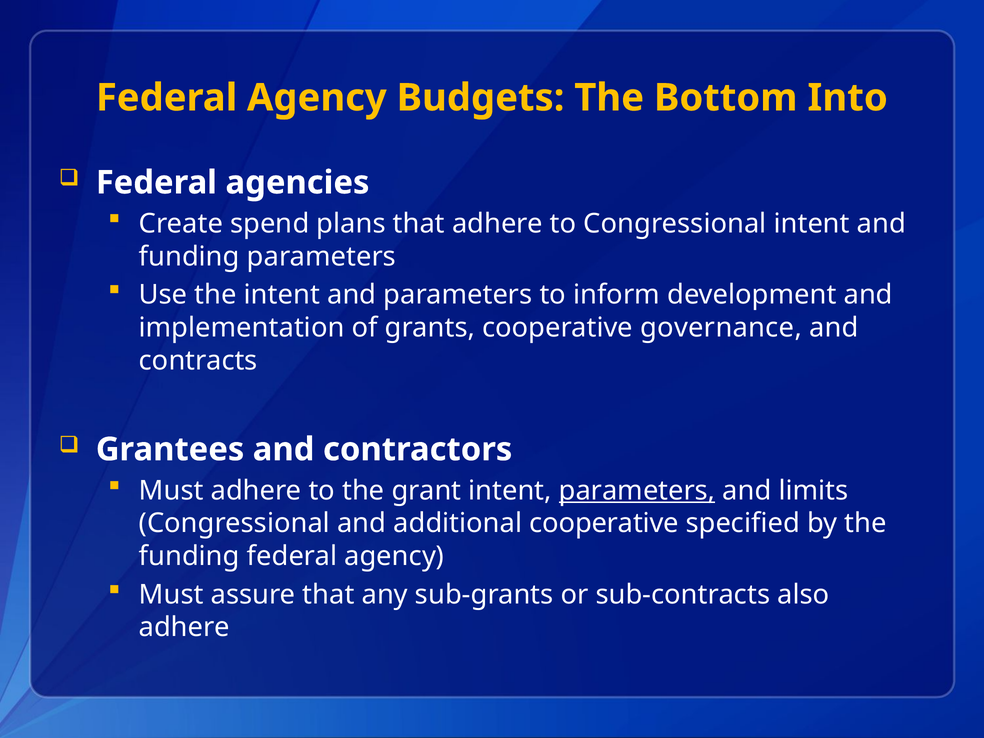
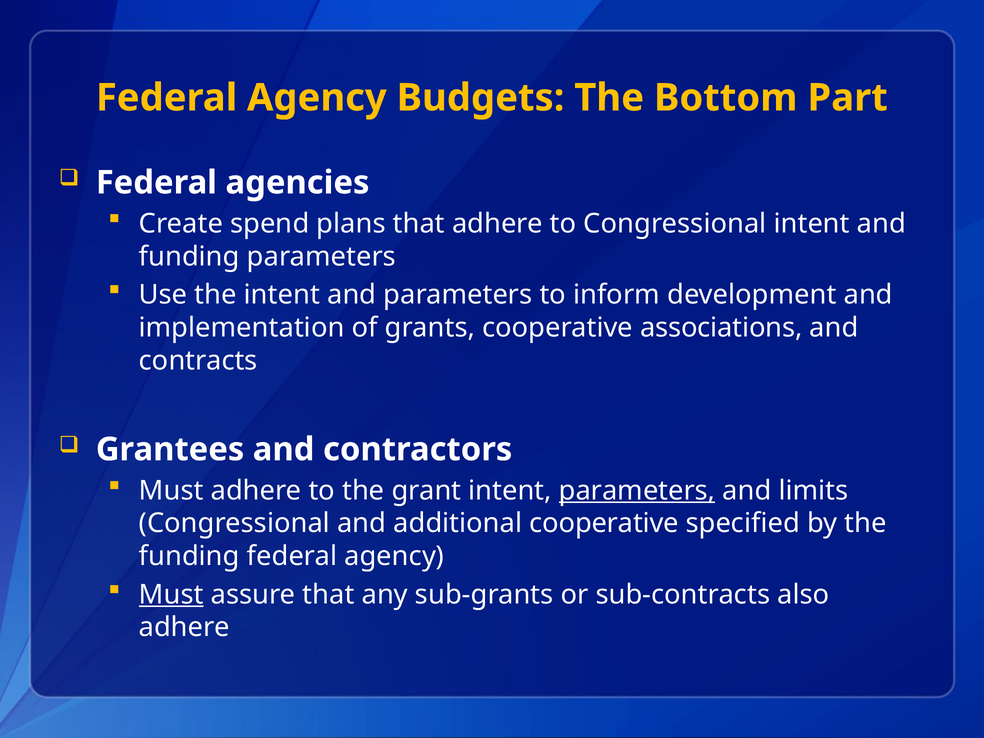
Into: Into -> Part (848, 98)
governance: governance -> associations (721, 328)
Must underline: none -> present (171, 595)
